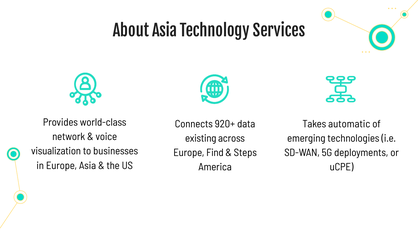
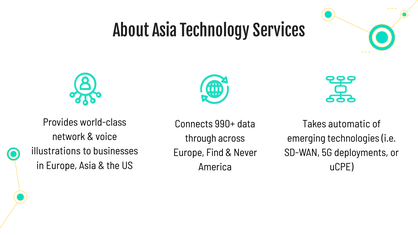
920+: 920+ -> 990+ (225, 124)
existing: existing -> through (201, 138)
visualization: visualization -> illustrations (56, 151)
Steps: Steps -> Never (245, 153)
